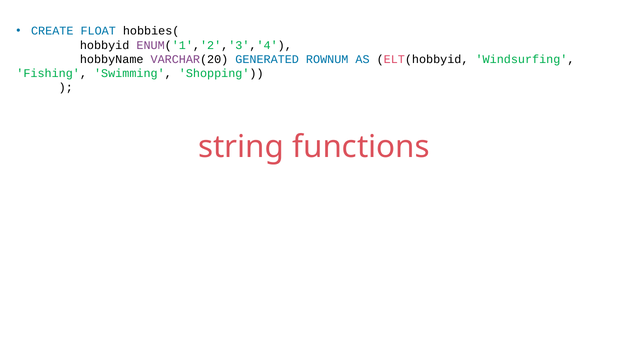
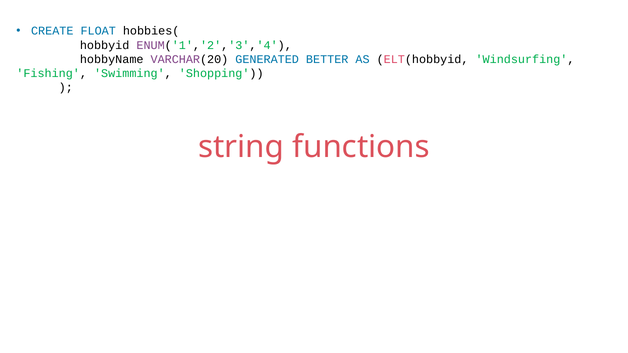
ROWNUM: ROWNUM -> BETTER (327, 59)
